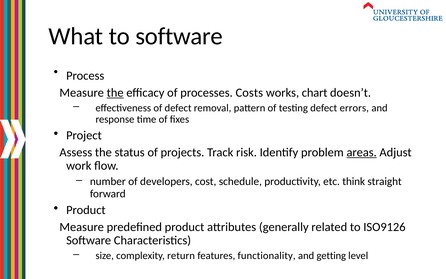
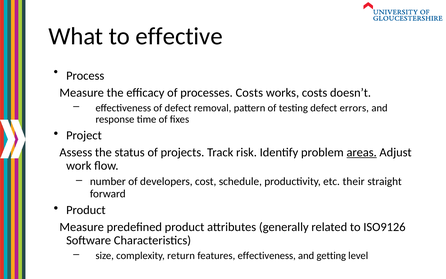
to software: software -> effective (179, 36)
the underline: present -> none (115, 93)
works chart: chart -> costs (315, 93)
think: think -> their (354, 181)
features functionality: functionality -> effectiveness (267, 256)
